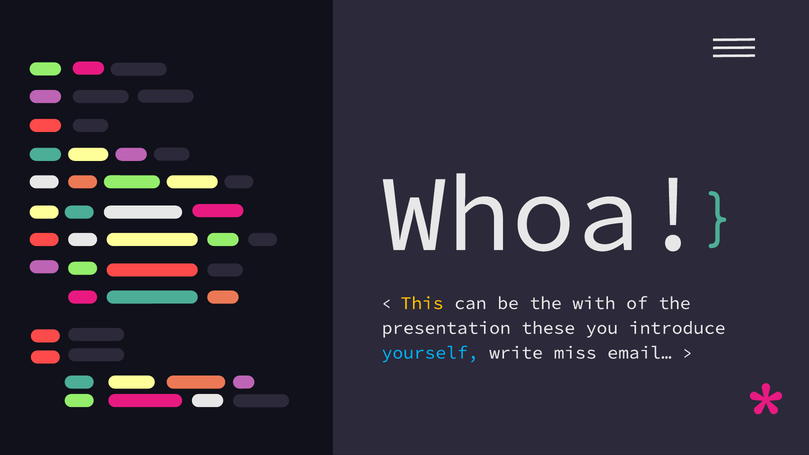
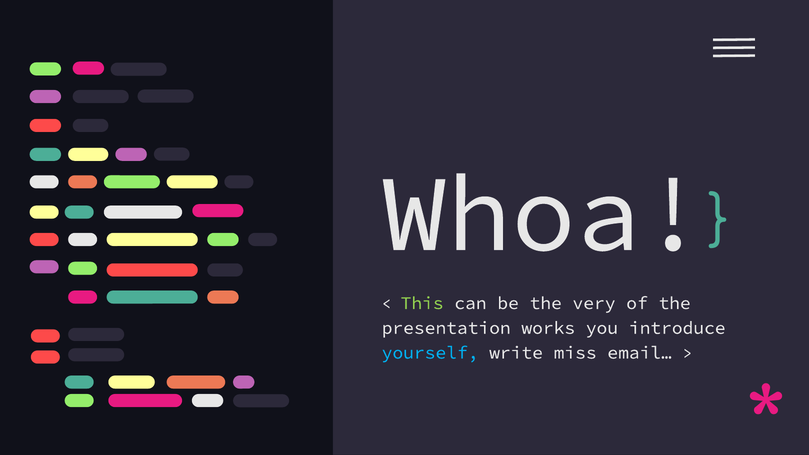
This colour: yellow -> light green (422, 303)
with: with -> very (594, 303)
these: these -> works (548, 328)
